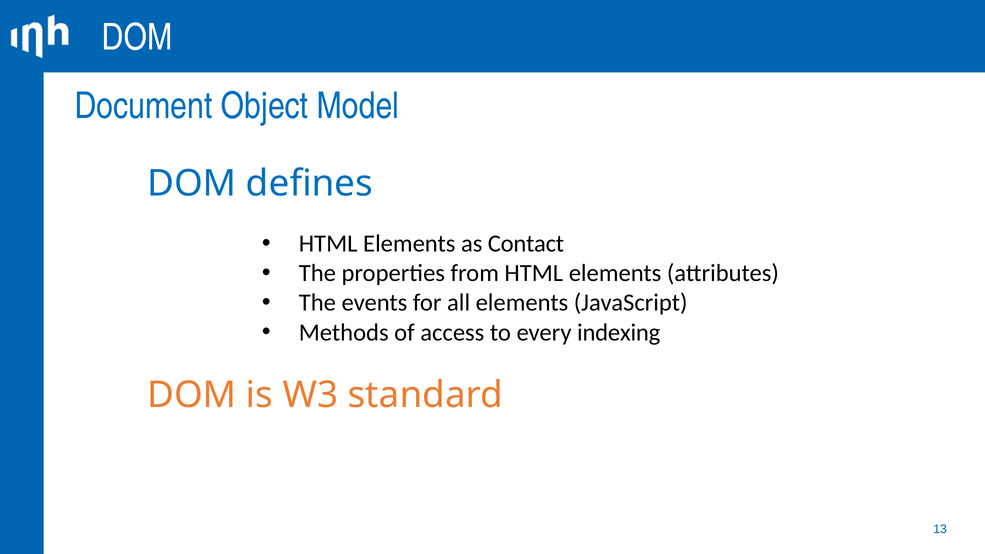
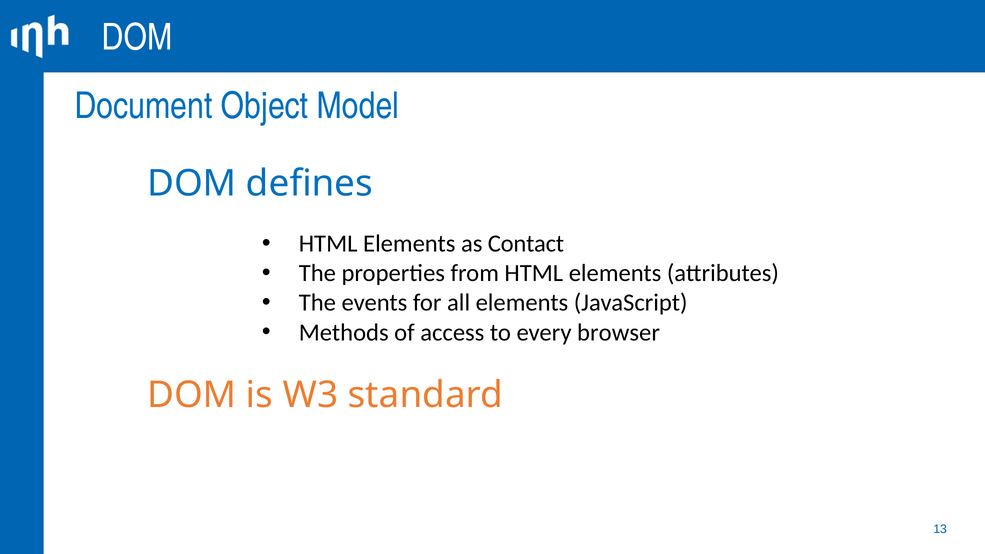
indexing: indexing -> browser (619, 332)
